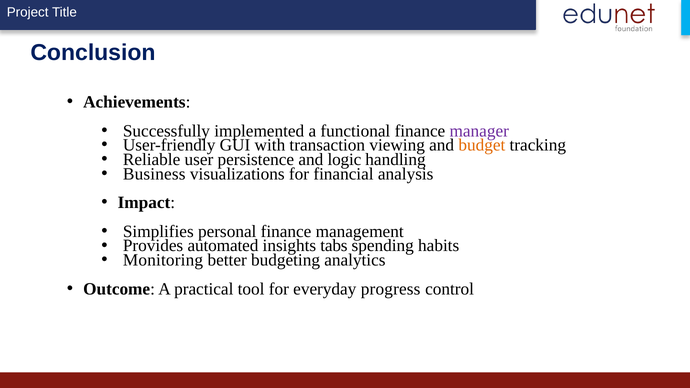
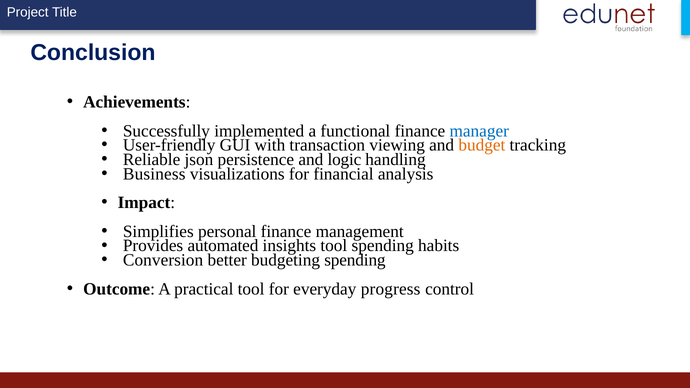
manager colour: purple -> blue (479, 131)
user: user -> json (199, 160)
insights tabs: tabs -> tool (334, 246)
Monitoring: Monitoring -> Conversion (163, 260)
budgeting analytics: analytics -> spending (355, 260)
